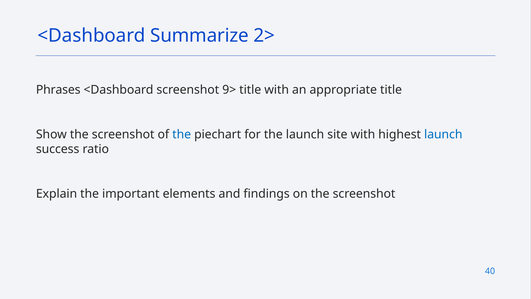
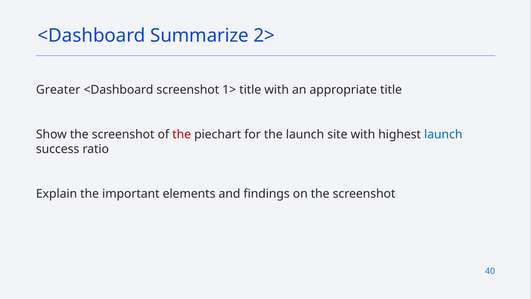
Phrases: Phrases -> Greater (58, 90)
9>: 9> -> 1> (229, 90)
the colour: blue -> red (182, 134)
